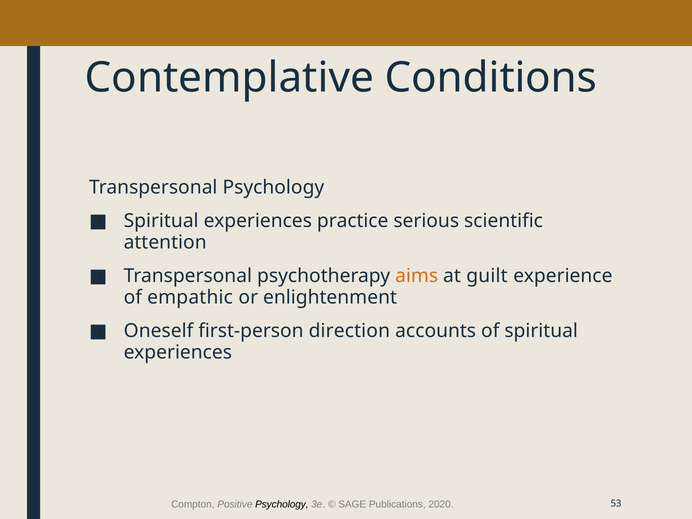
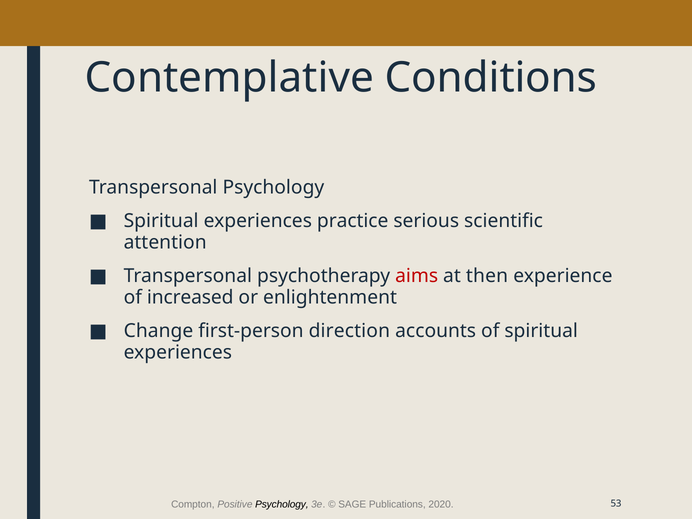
aims colour: orange -> red (417, 276)
guilt: guilt -> then (487, 276)
empathic: empathic -> increased (190, 297)
Oneself: Oneself -> Change (159, 331)
